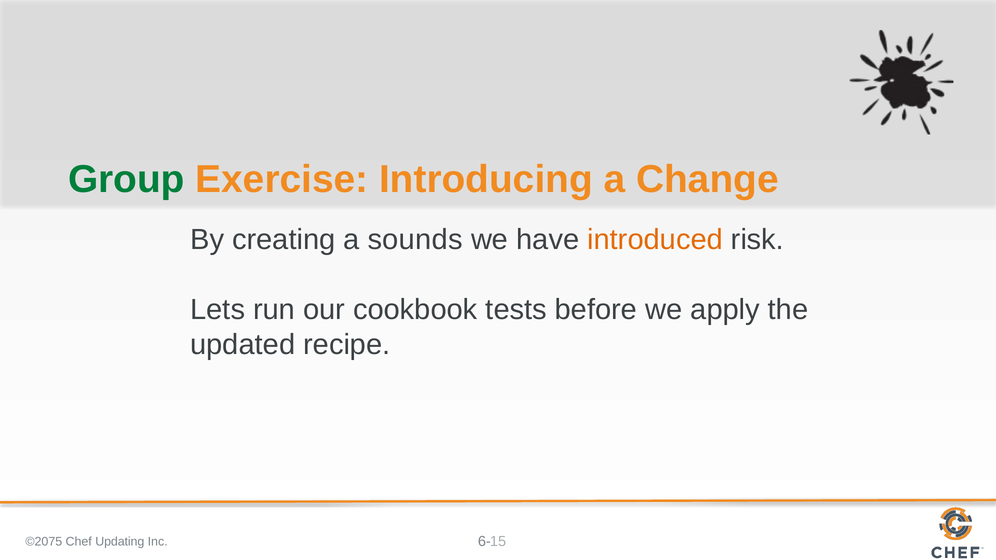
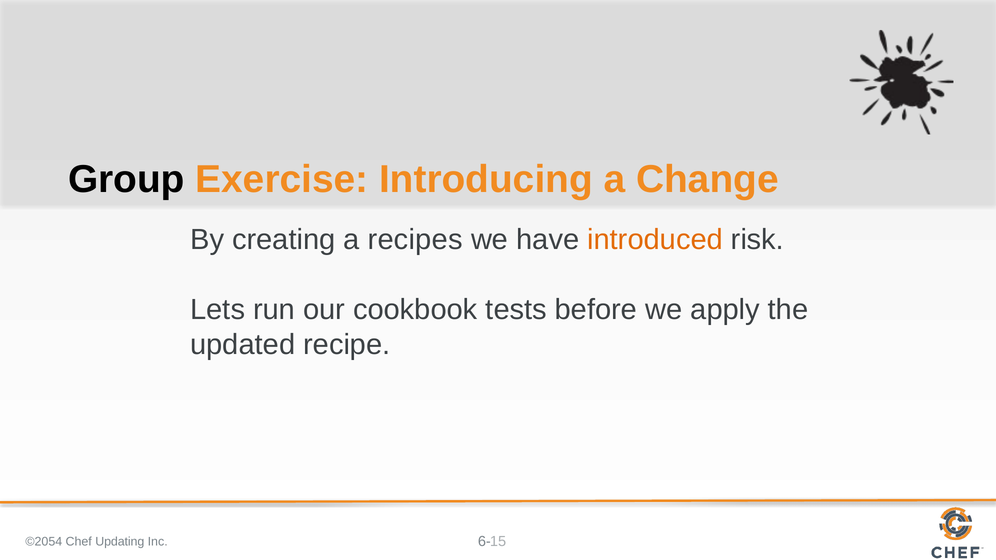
Group colour: green -> black (126, 179)
sounds: sounds -> recipes (415, 240)
©2075: ©2075 -> ©2054 (44, 542)
